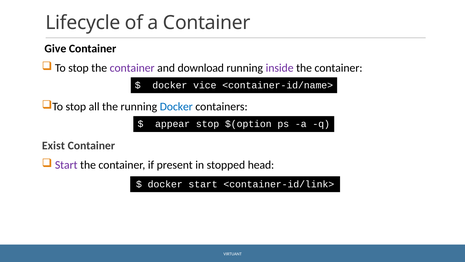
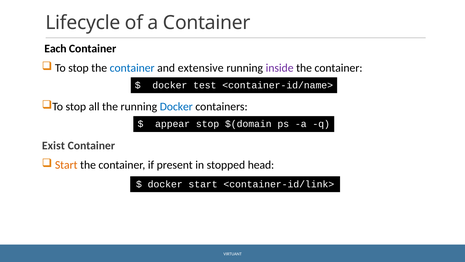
Give: Give -> Each (55, 49)
container colour: purple -> blue (132, 68)
download: download -> extensive (201, 68)
vice: vice -> test (205, 85)
$(option: $(option -> $(domain (248, 124)
Start colour: purple -> orange (66, 165)
